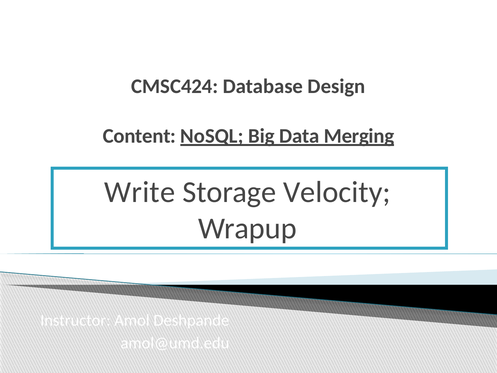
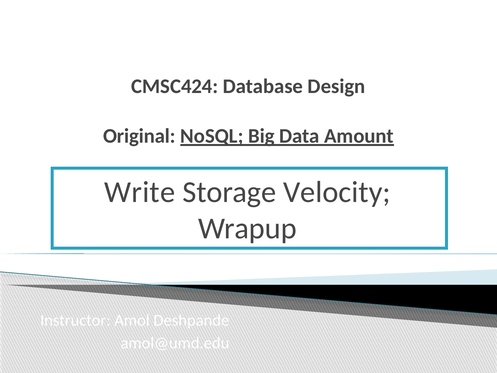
Content: Content -> Original (139, 136)
Merging: Merging -> Amount (359, 136)
